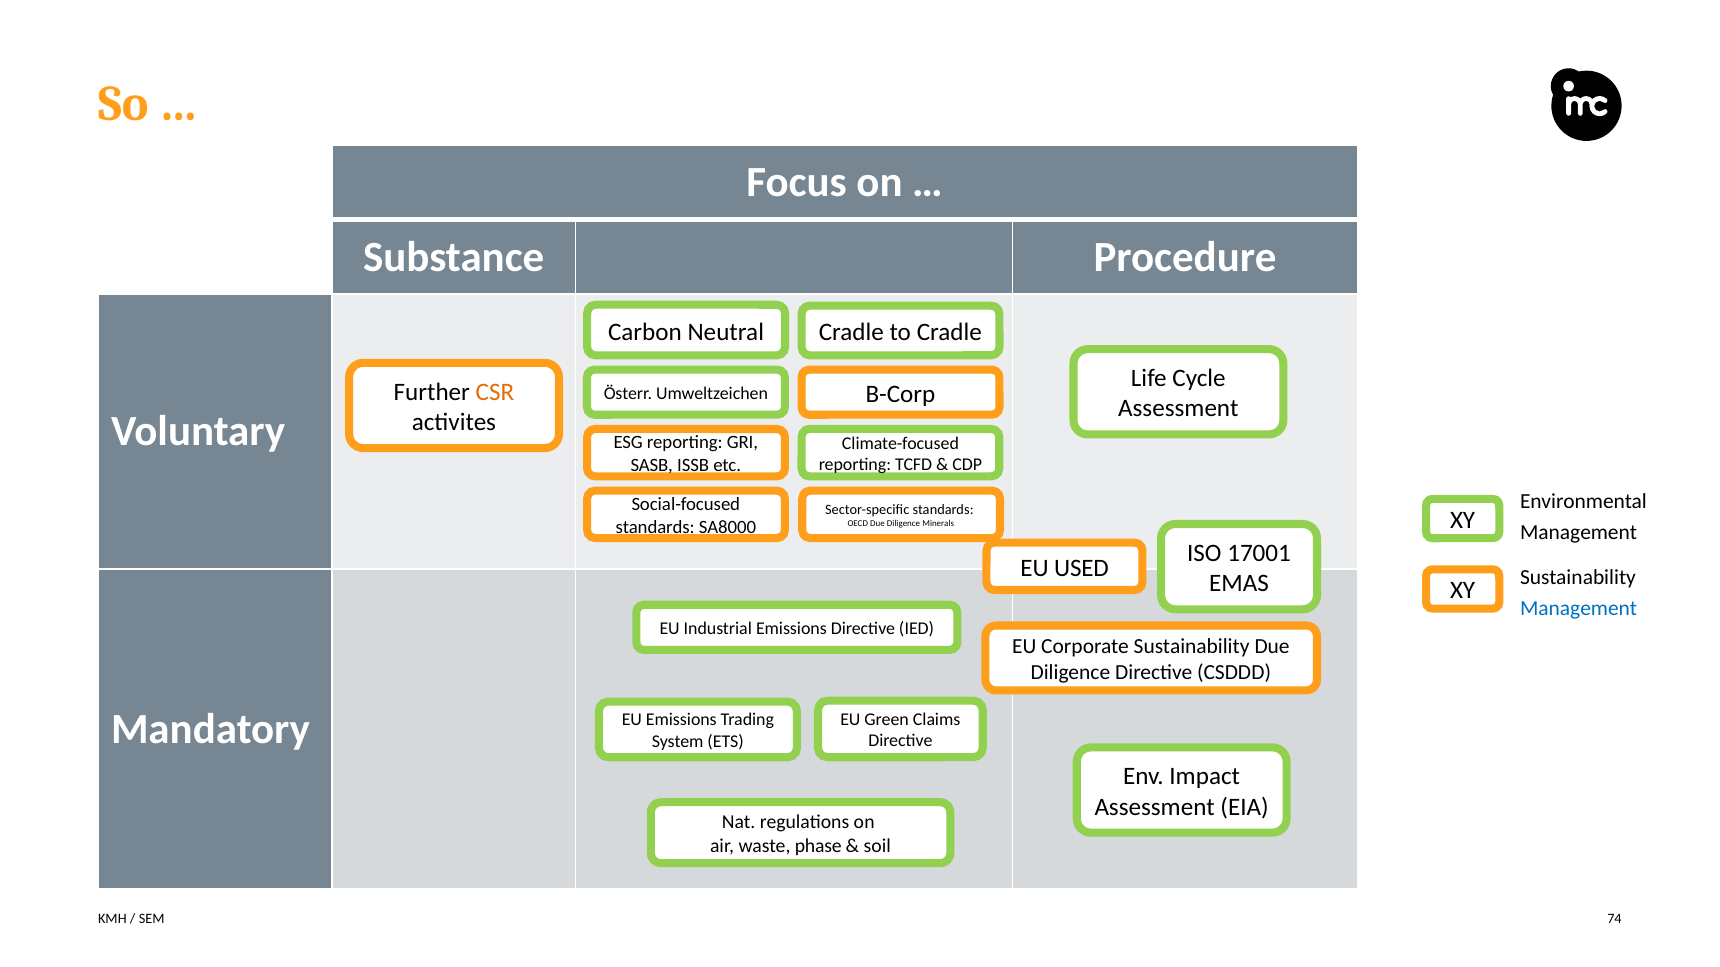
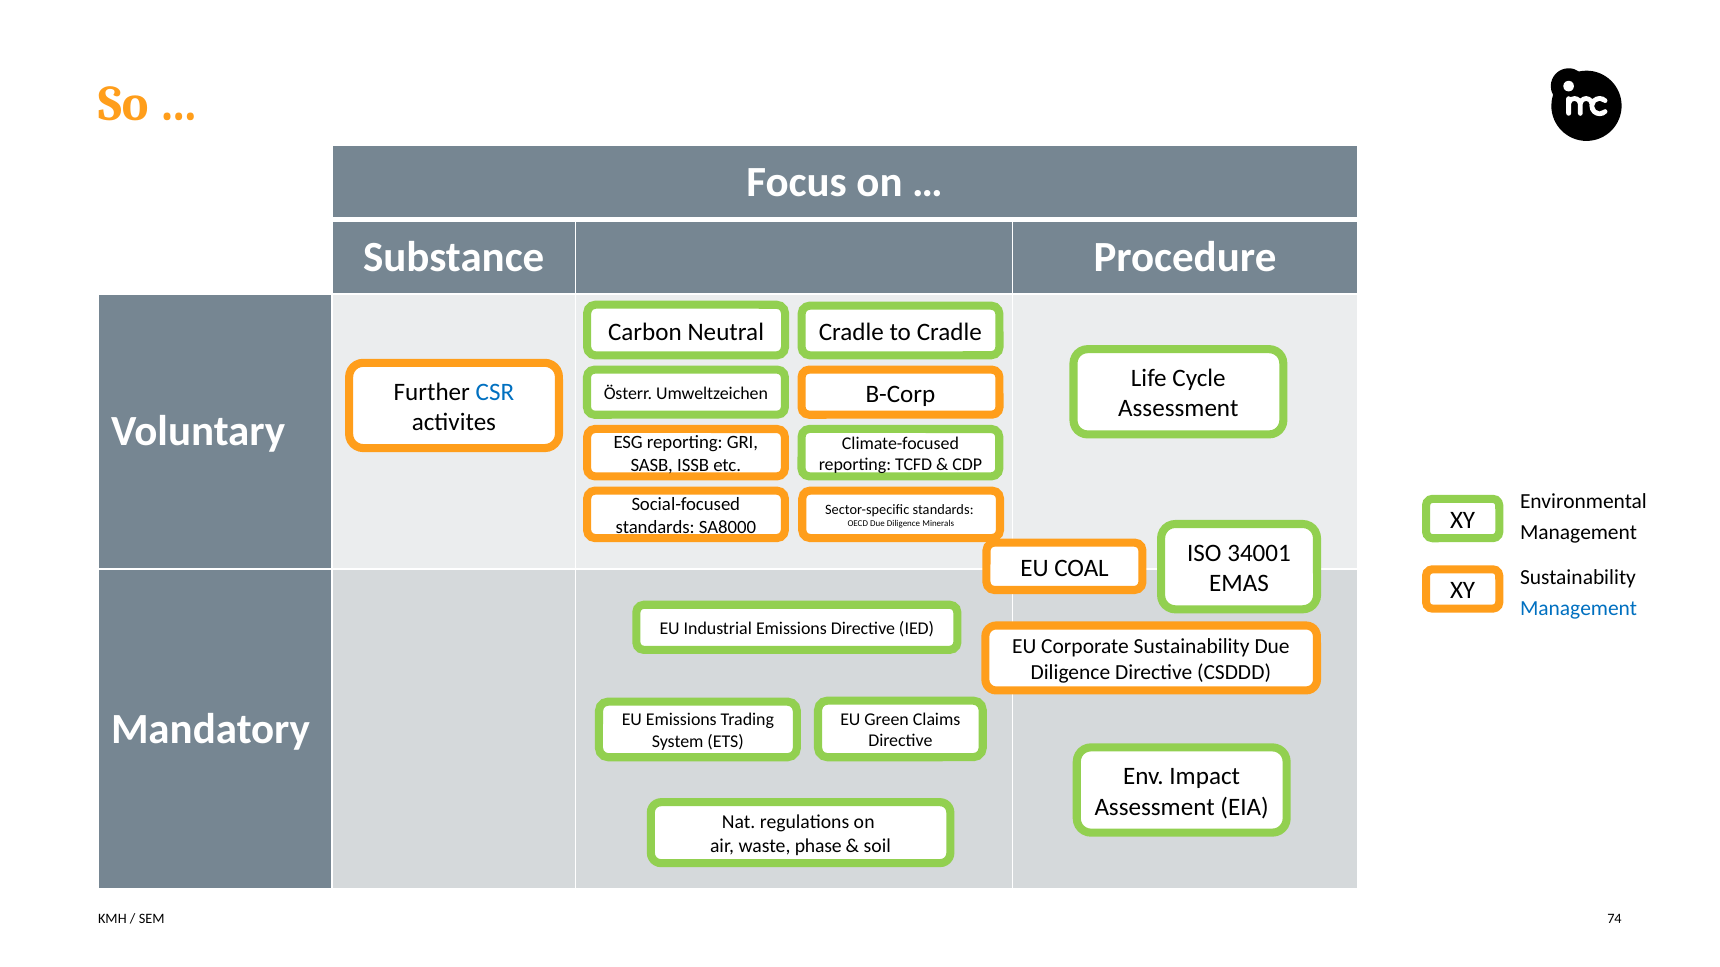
CSR colour: orange -> blue (495, 392)
17001: 17001 -> 34001 (1259, 554)
USED: USED -> COAL (1081, 568)
